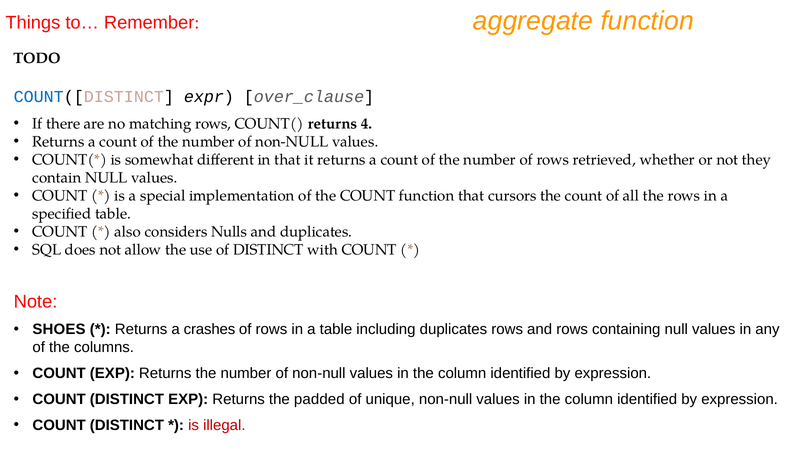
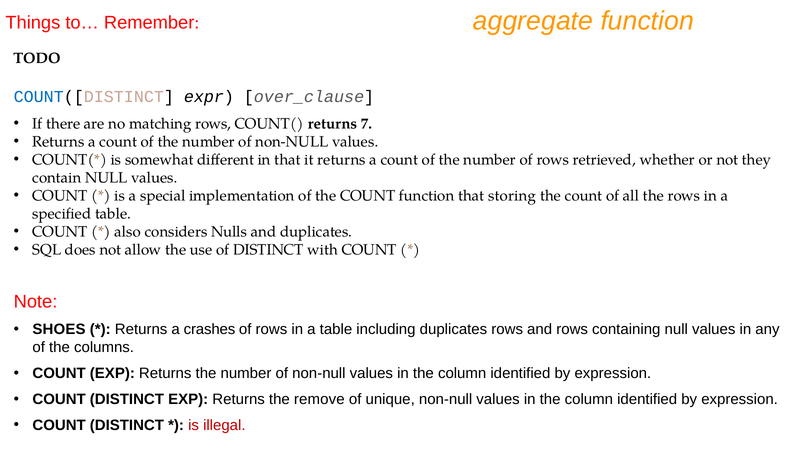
4: 4 -> 7 (366, 124)
cursors: cursors -> storing (512, 196)
padded: padded -> remove (319, 399)
